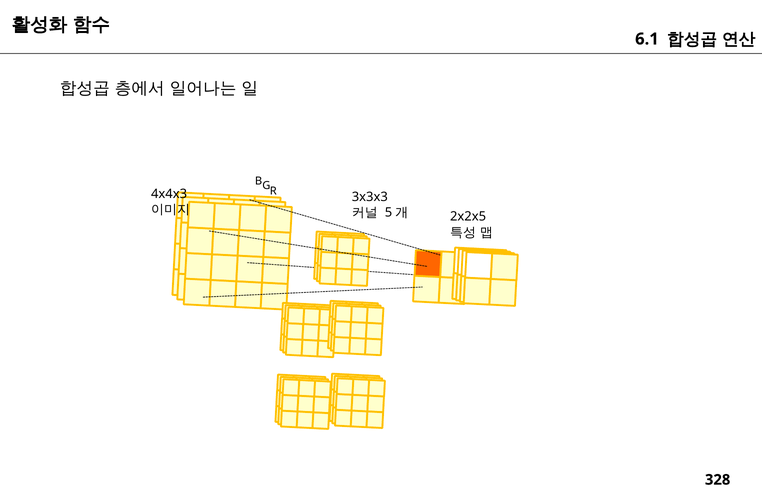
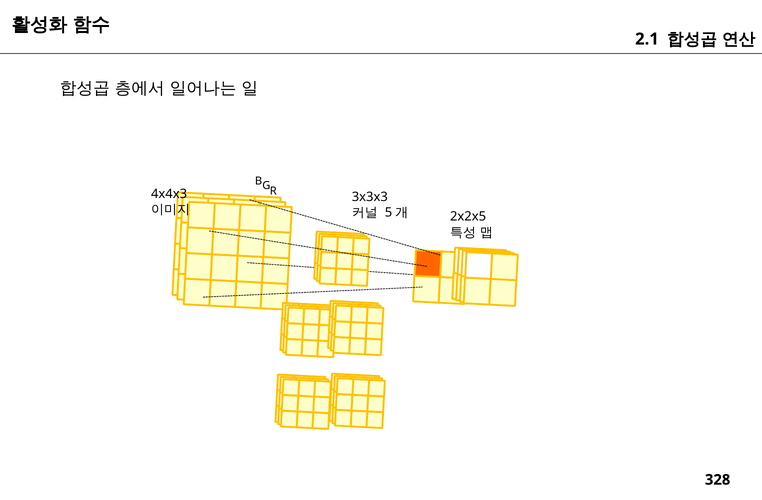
6.1: 6.1 -> 2.1 (647, 39)
